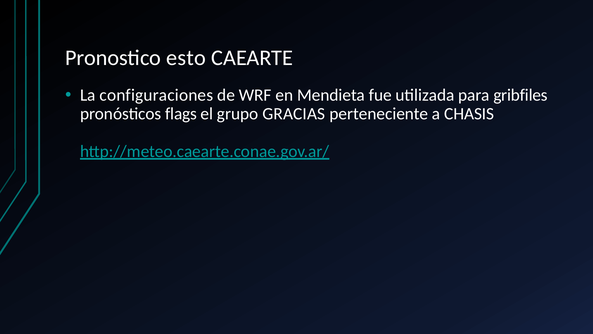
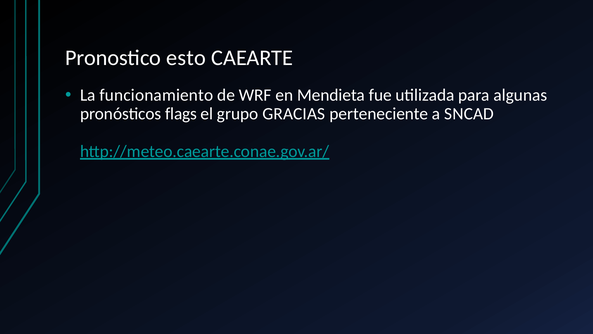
configuraciones: configuraciones -> funcionamiento (156, 95)
gribfiles: gribfiles -> algunas (520, 95)
CHASIS: CHASIS -> SNCAD (469, 114)
